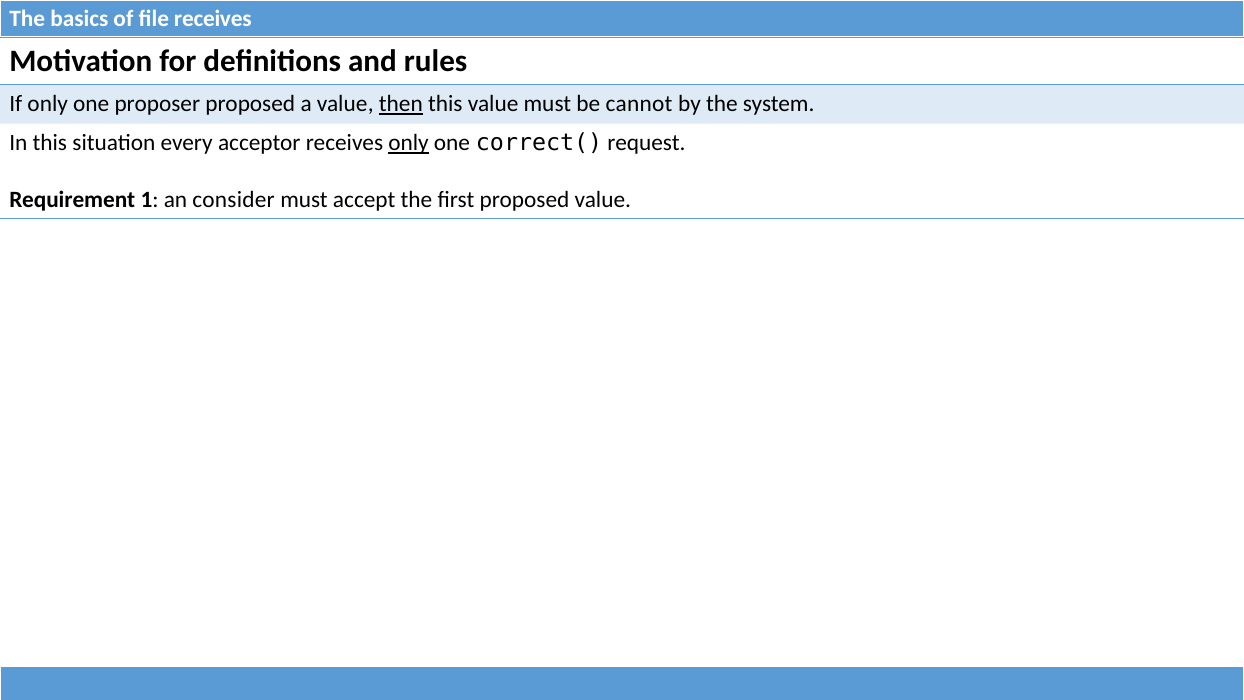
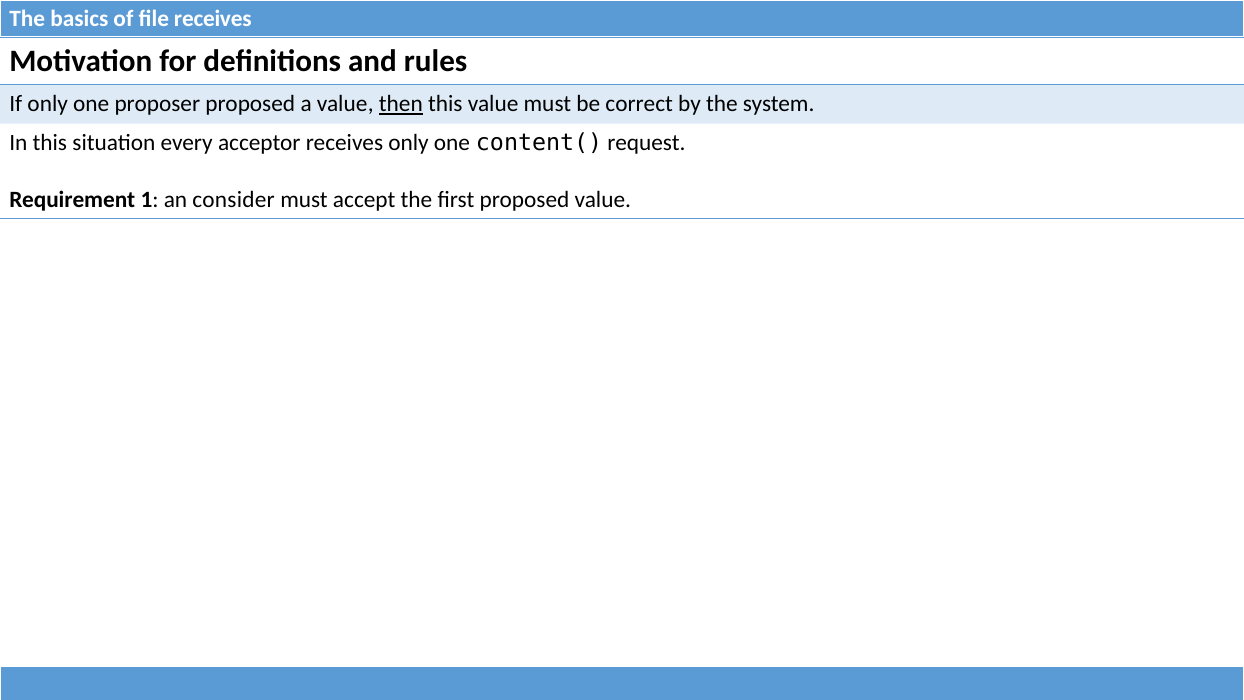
cannot: cannot -> correct (639, 104)
only underline: present -> none (409, 143)
correct(: correct( -> content( (539, 143)
